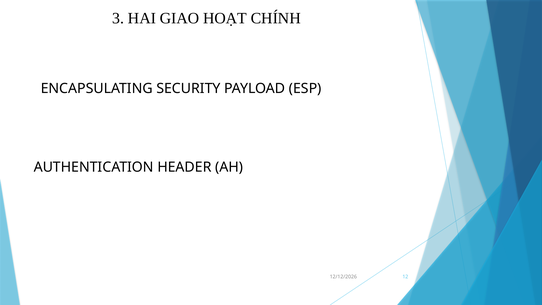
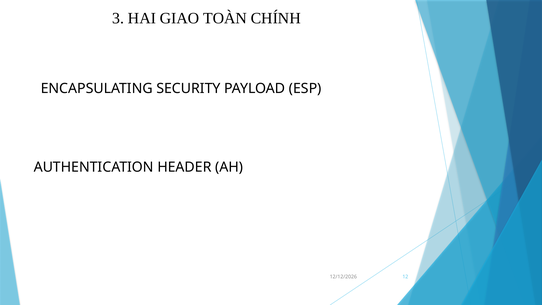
HOẠT: HOẠT -> TOÀN (225, 18)
